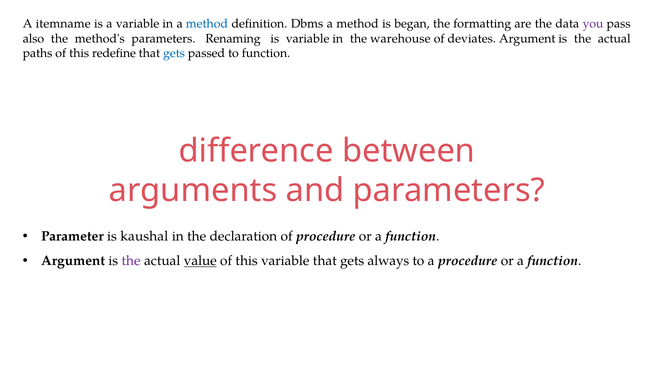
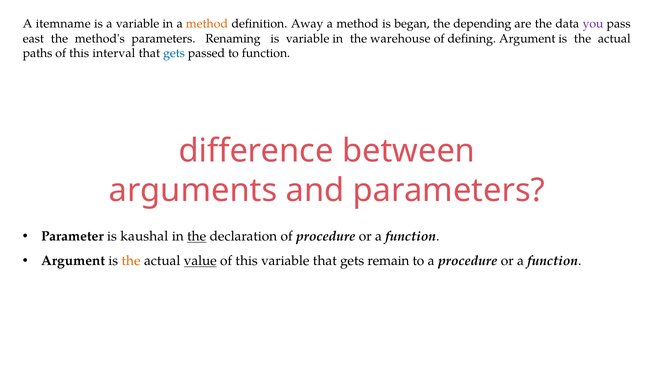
method colour: blue -> orange (207, 24)
Dbms: Dbms -> Away (307, 24)
formatting: formatting -> depending (482, 24)
also: also -> east (33, 39)
deviates: deviates -> defining (472, 39)
redefine: redefine -> interval (114, 53)
the underline: none -> present (197, 236)
the colour: purple -> orange (131, 261)
always: always -> remain (388, 261)
